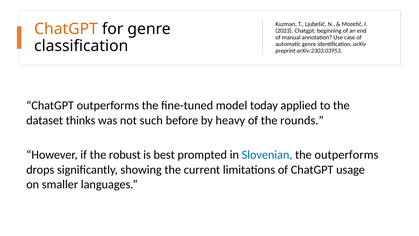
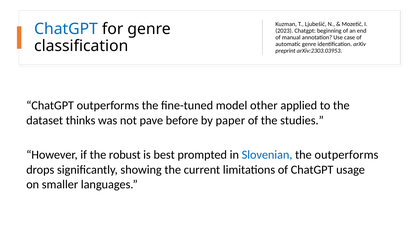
ChatGPT colour: orange -> blue (66, 29)
today: today -> other (264, 105)
such: such -> pave (151, 120)
heavy: heavy -> paper (230, 120)
rounds: rounds -> studies (302, 120)
